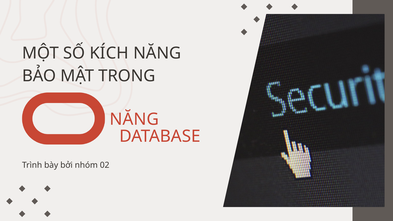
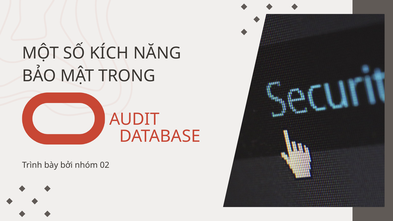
NĂNG: NĂNG -> AUDIT (134, 119)
